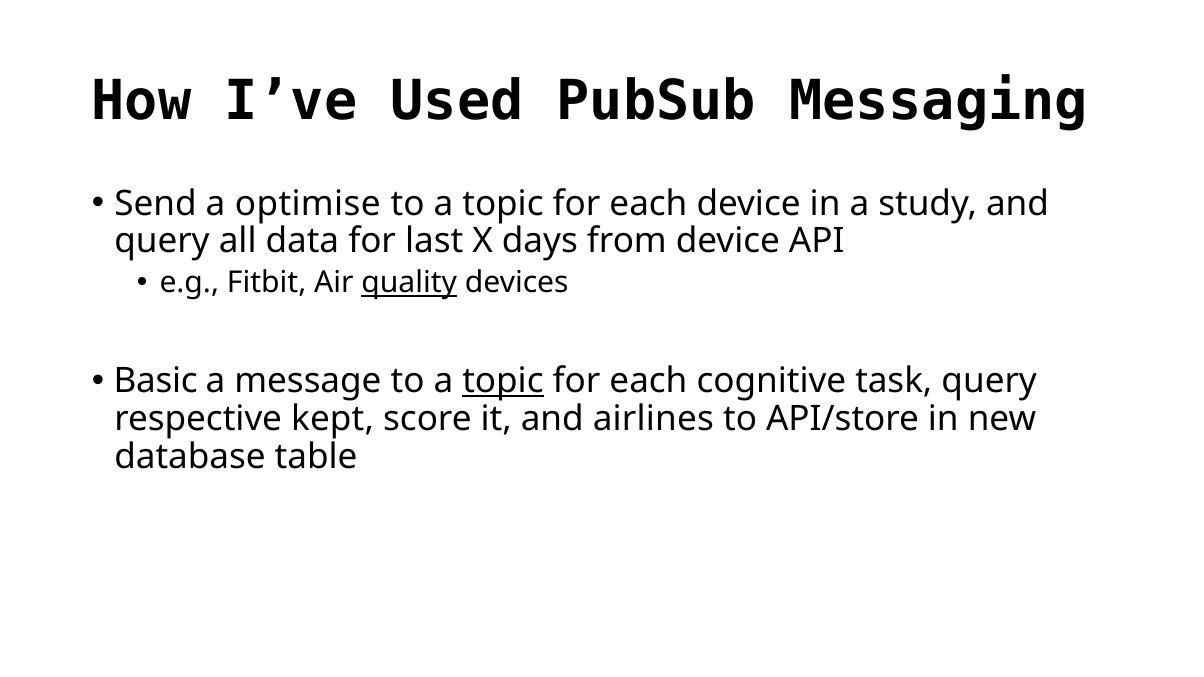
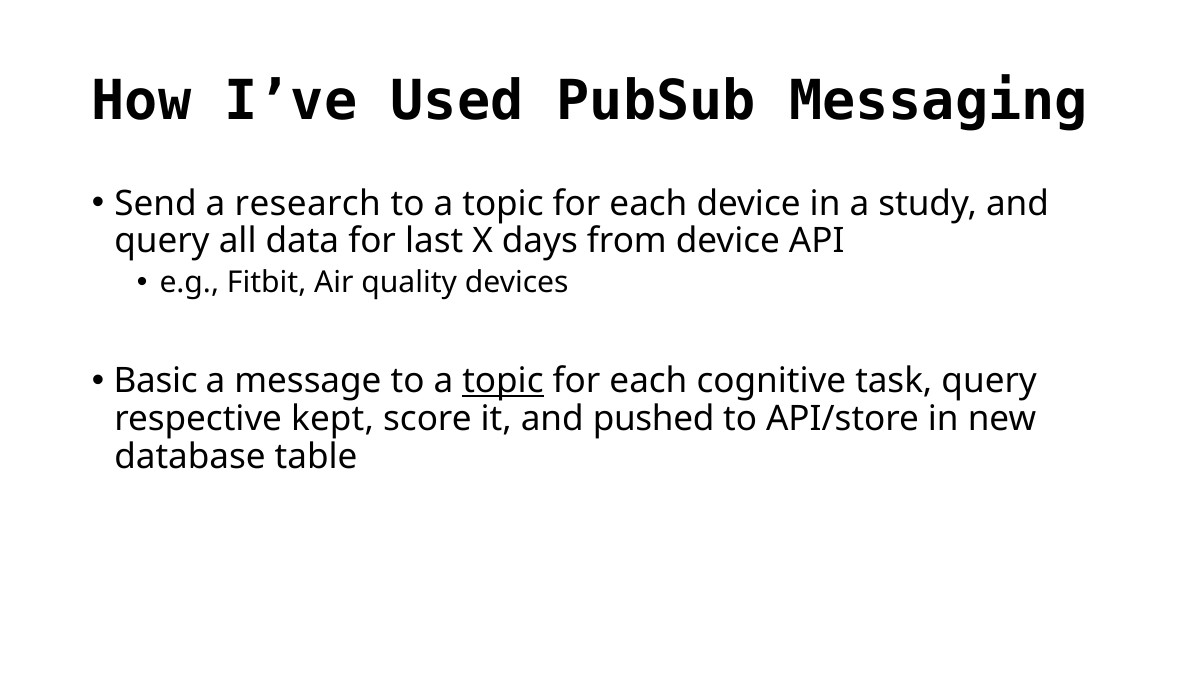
optimise: optimise -> research (308, 204)
quality underline: present -> none (409, 283)
airlines: airlines -> pushed (654, 419)
